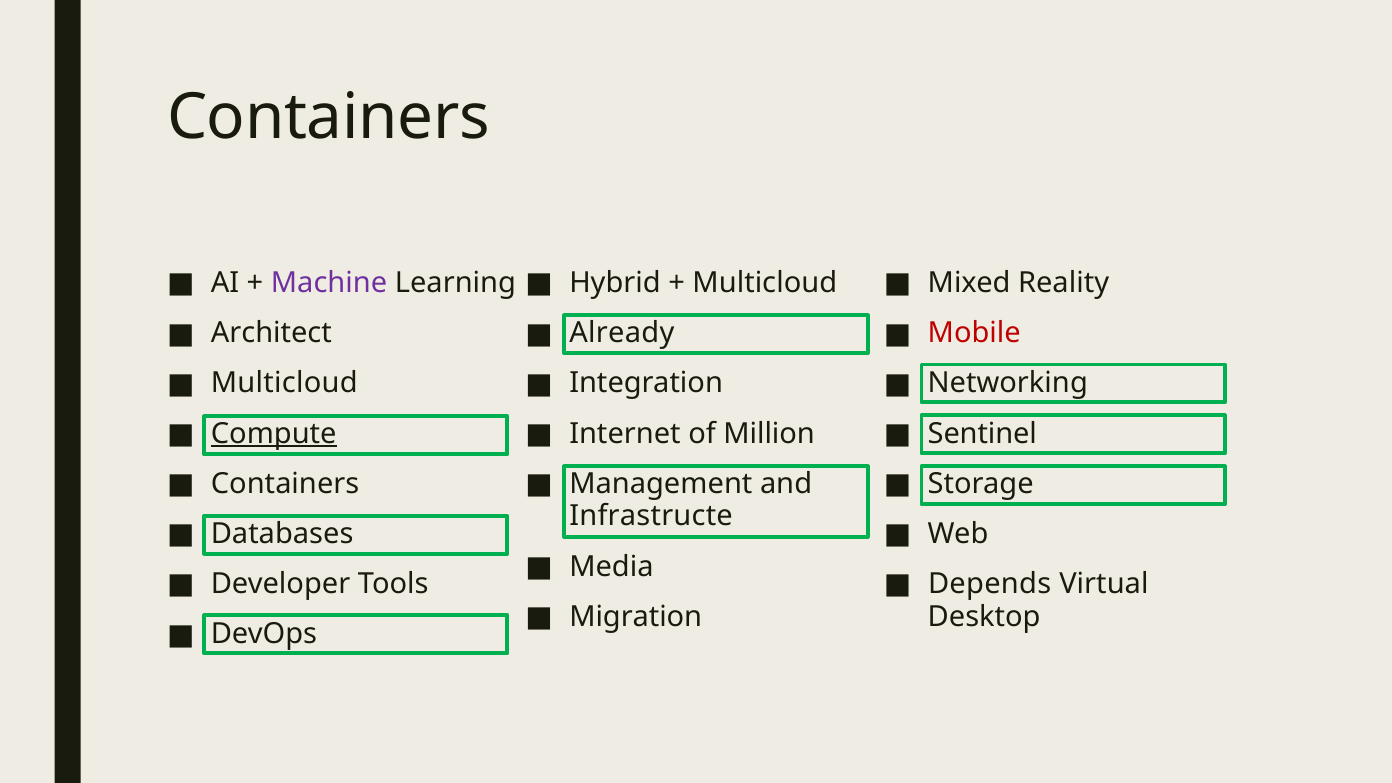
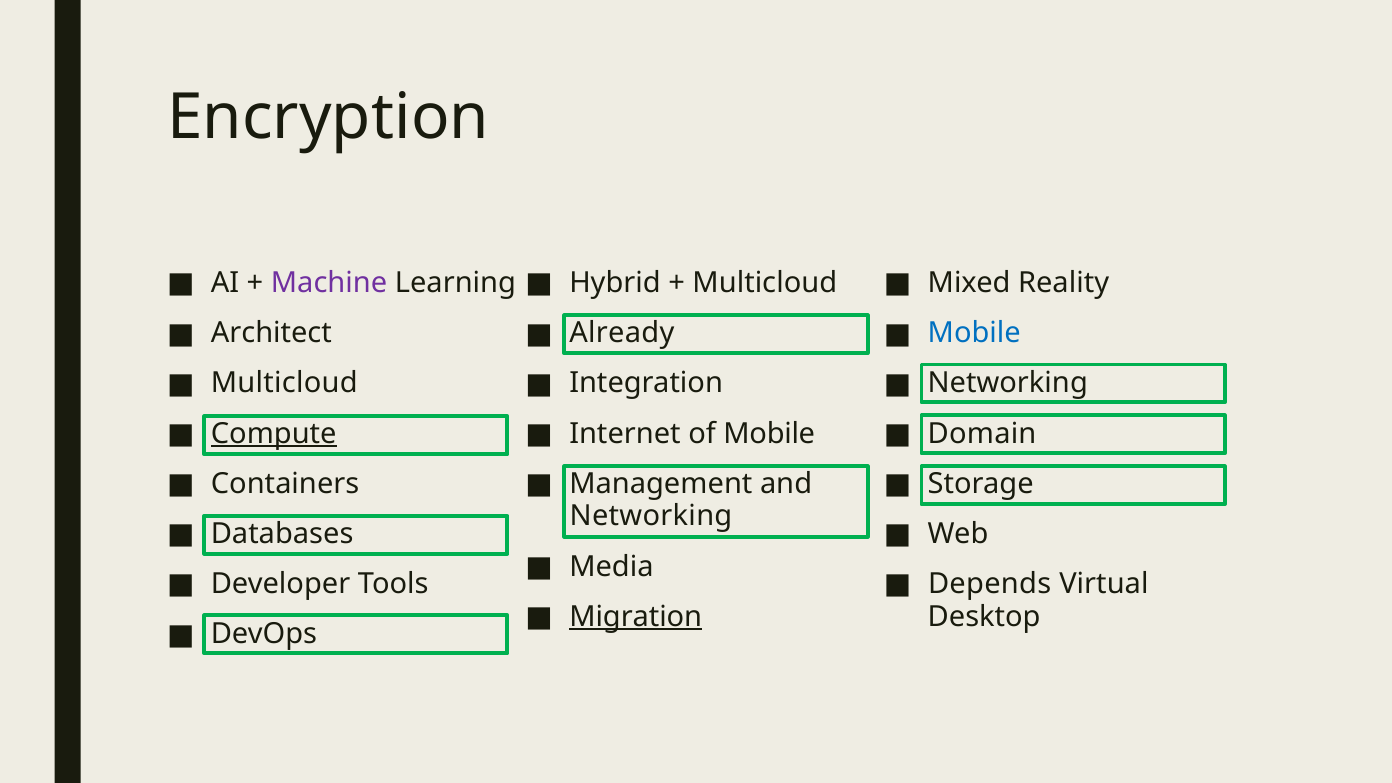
Containers: Containers -> Encryption (328, 117)
Mobile colour: red -> blue (974, 333)
of Million: Million -> Mobile (769, 433)
Sentinel: Sentinel -> Domain (982, 433)
Infrastructe: Infrastructe -> Networking (651, 516)
Migration underline: none -> present (636, 617)
